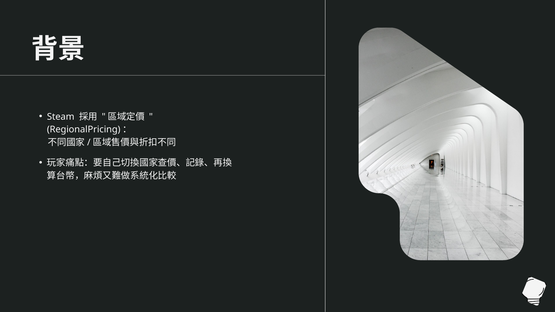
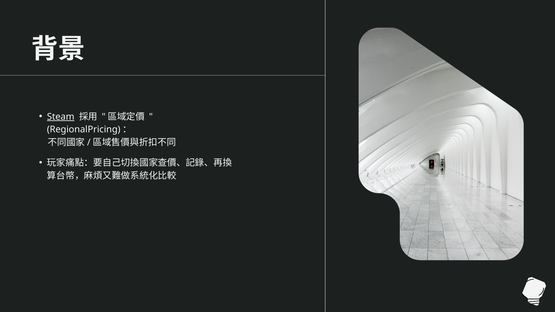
Steam underline: none -> present (61, 117)
